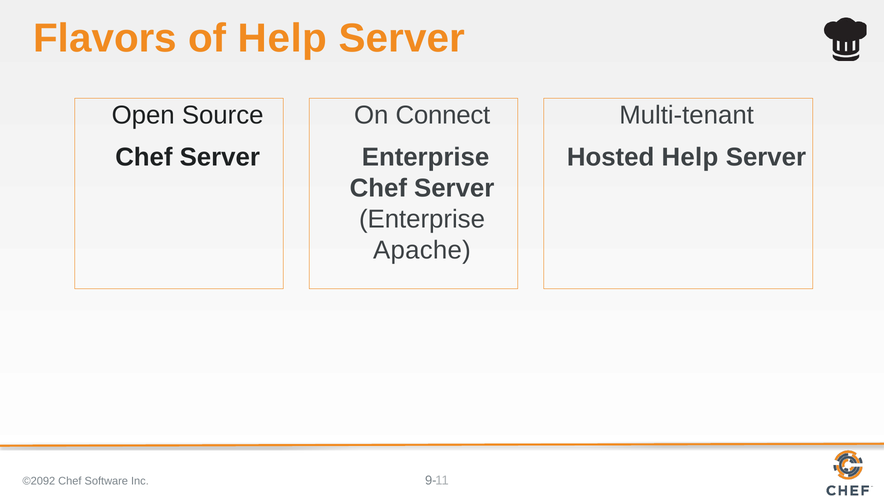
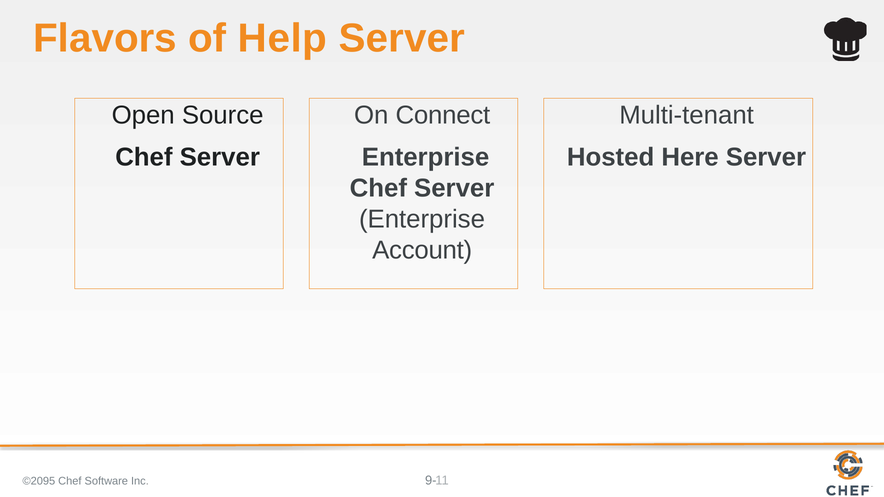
Hosted Help: Help -> Here (690, 157)
Apache: Apache -> Account (422, 250)
©2092: ©2092 -> ©2095 (39, 481)
